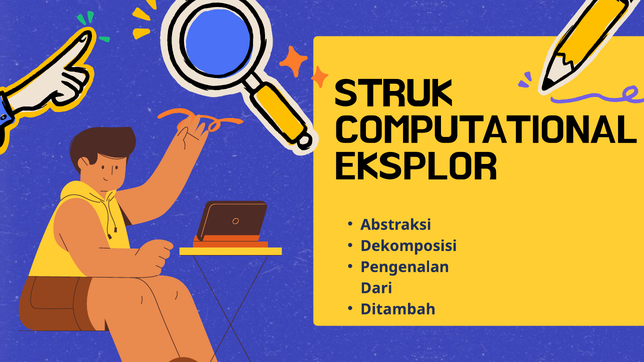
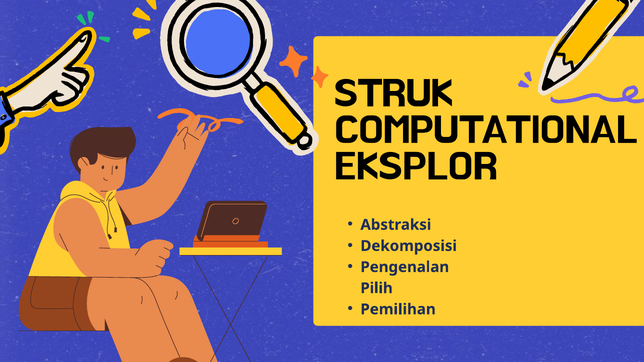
Dari: Dari -> Pilih (377, 288)
Ditambah: Ditambah -> Pemilihan (398, 310)
